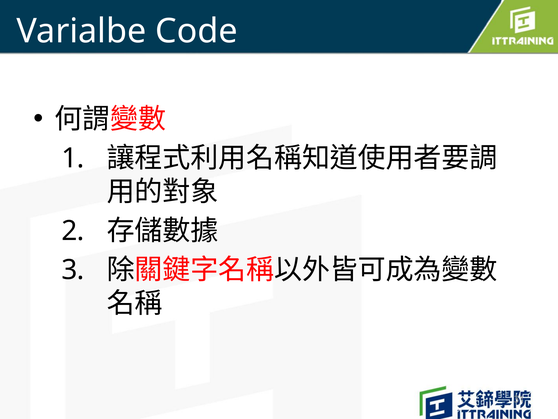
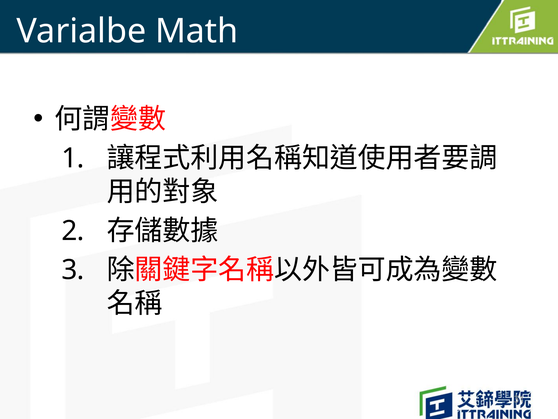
Code: Code -> Math (197, 31)
